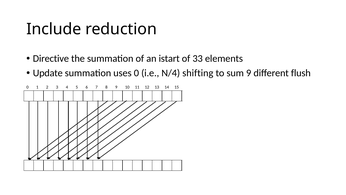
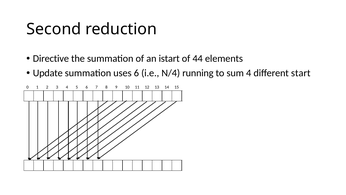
Include: Include -> Second (54, 29)
33: 33 -> 44 (198, 58)
uses 0: 0 -> 6 (136, 73)
shifting: shifting -> running (198, 73)
sum 9: 9 -> 4 (249, 73)
flush: flush -> start (301, 73)
